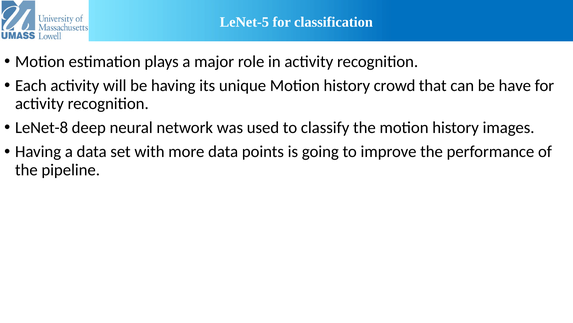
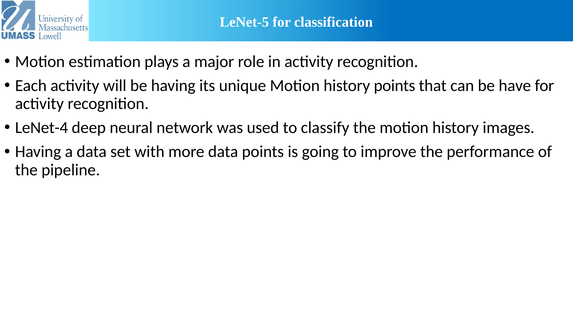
history crowd: crowd -> points (395, 85)
LeNet-8: LeNet-8 -> LeNet-4 (42, 127)
